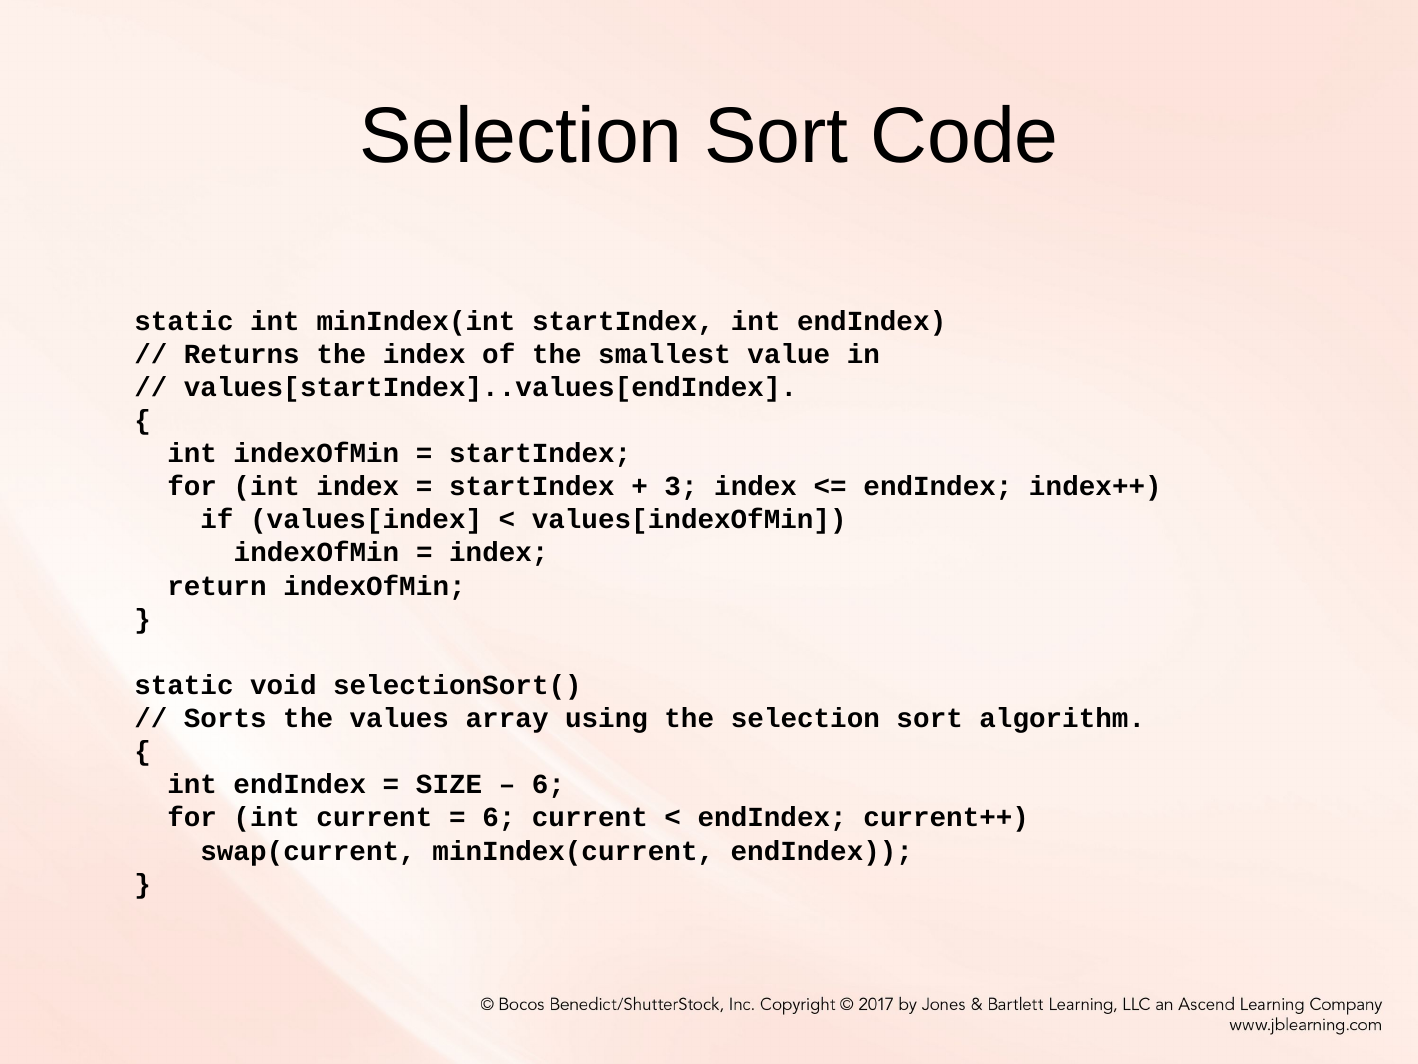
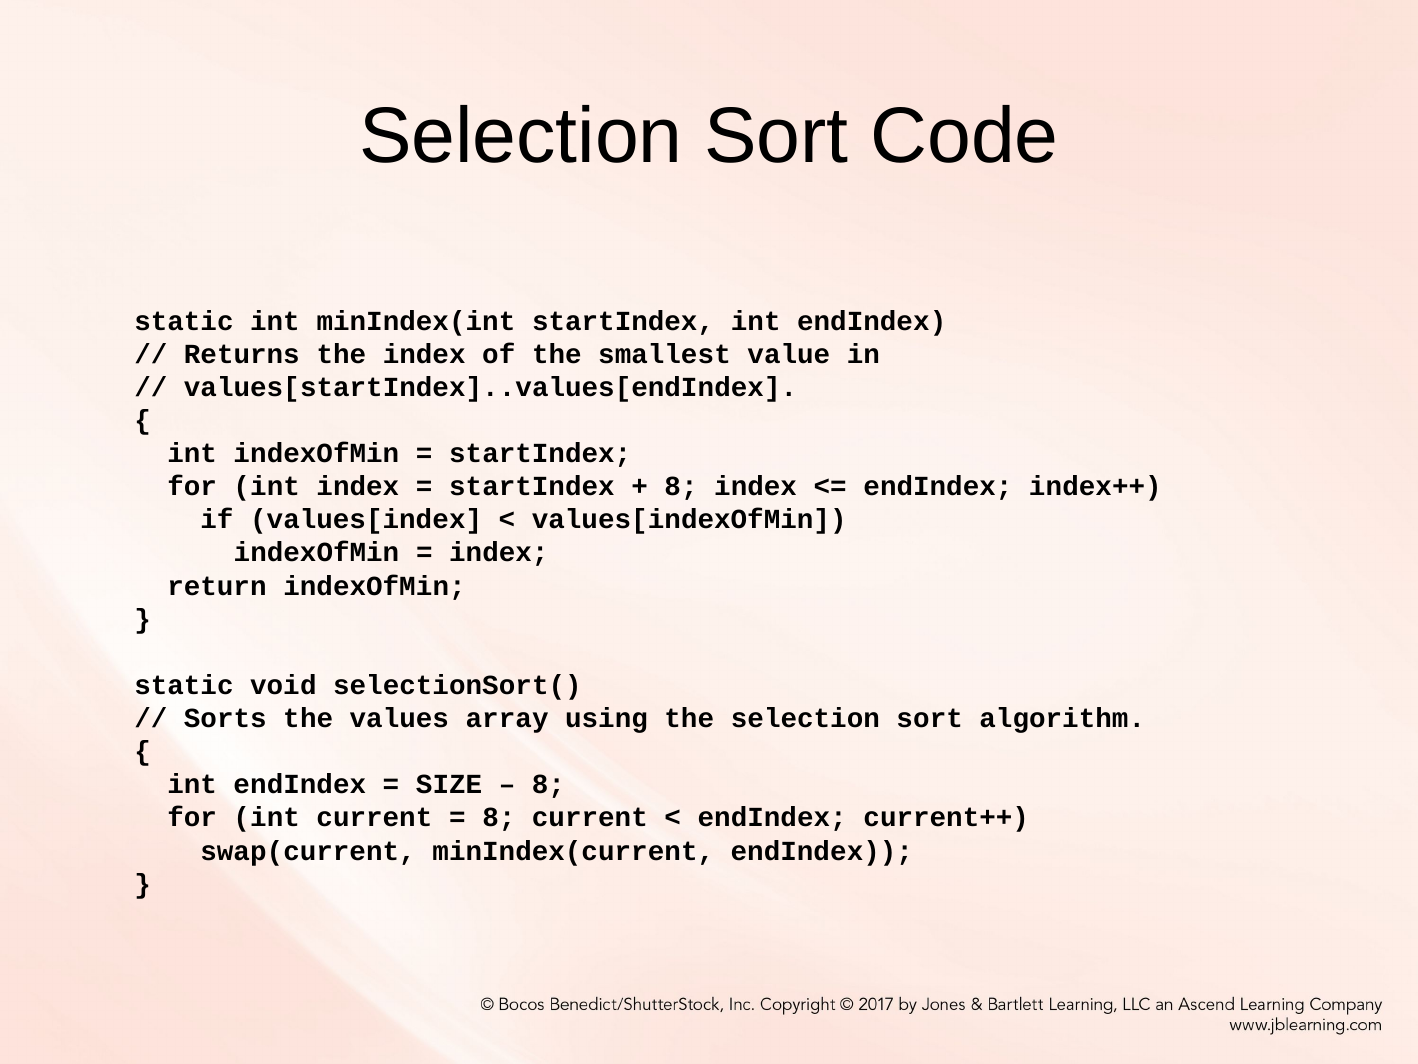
3: 3 -> 8 (681, 486)
6: 6 -> 8 (548, 784)
6: 6 -> 8 (499, 817)
